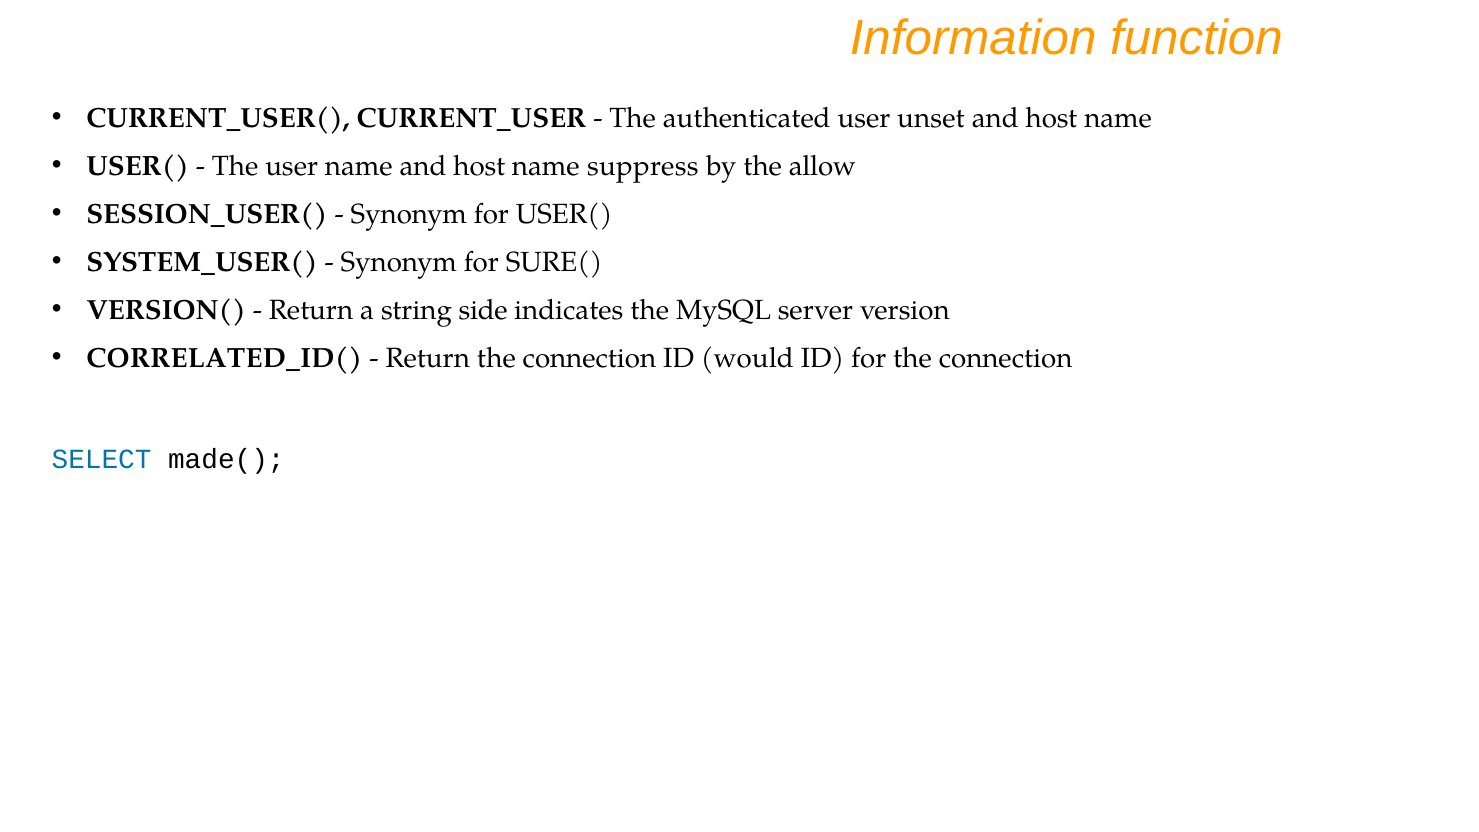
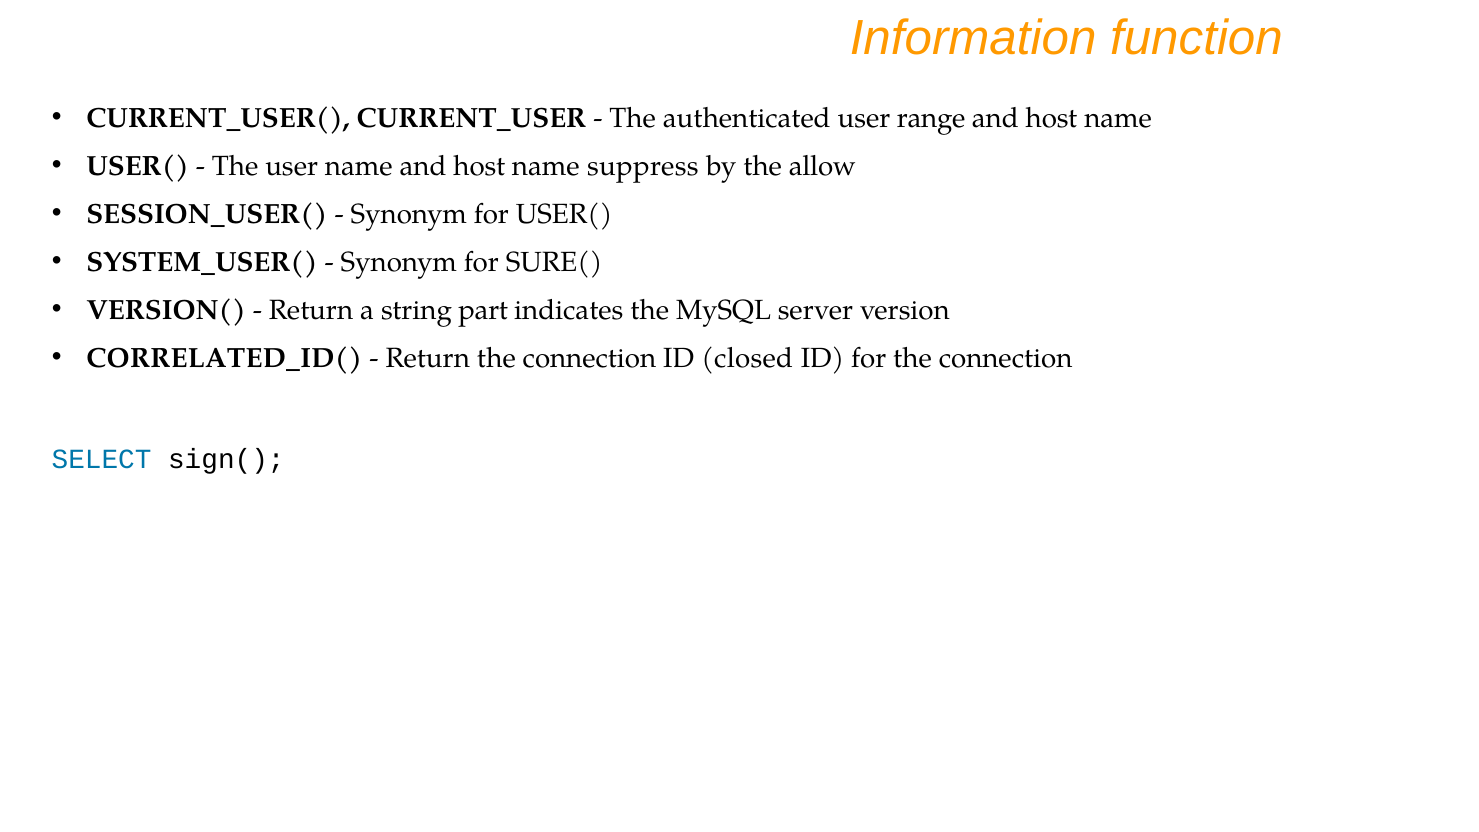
unset: unset -> range (931, 118)
side: side -> part (483, 310)
would: would -> closed (747, 358)
made(: made( -> sign( (226, 459)
